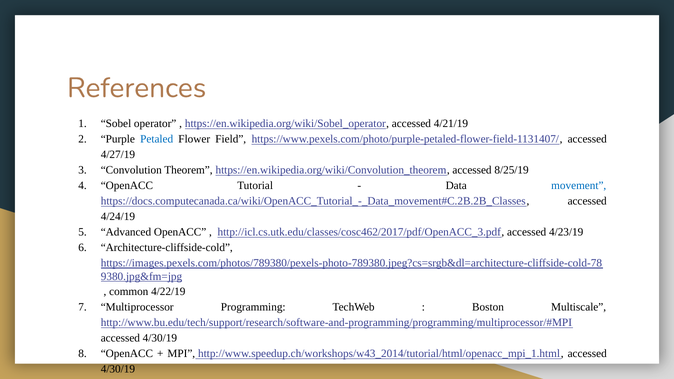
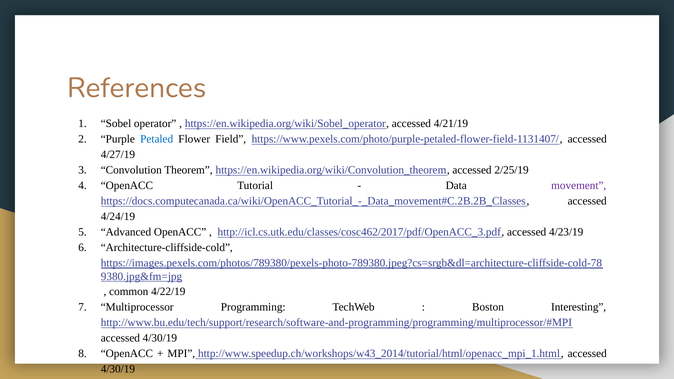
8/25/19: 8/25/19 -> 2/25/19 (512, 170)
movement colour: blue -> purple (579, 186)
Multiscale: Multiscale -> Interesting (579, 307)
